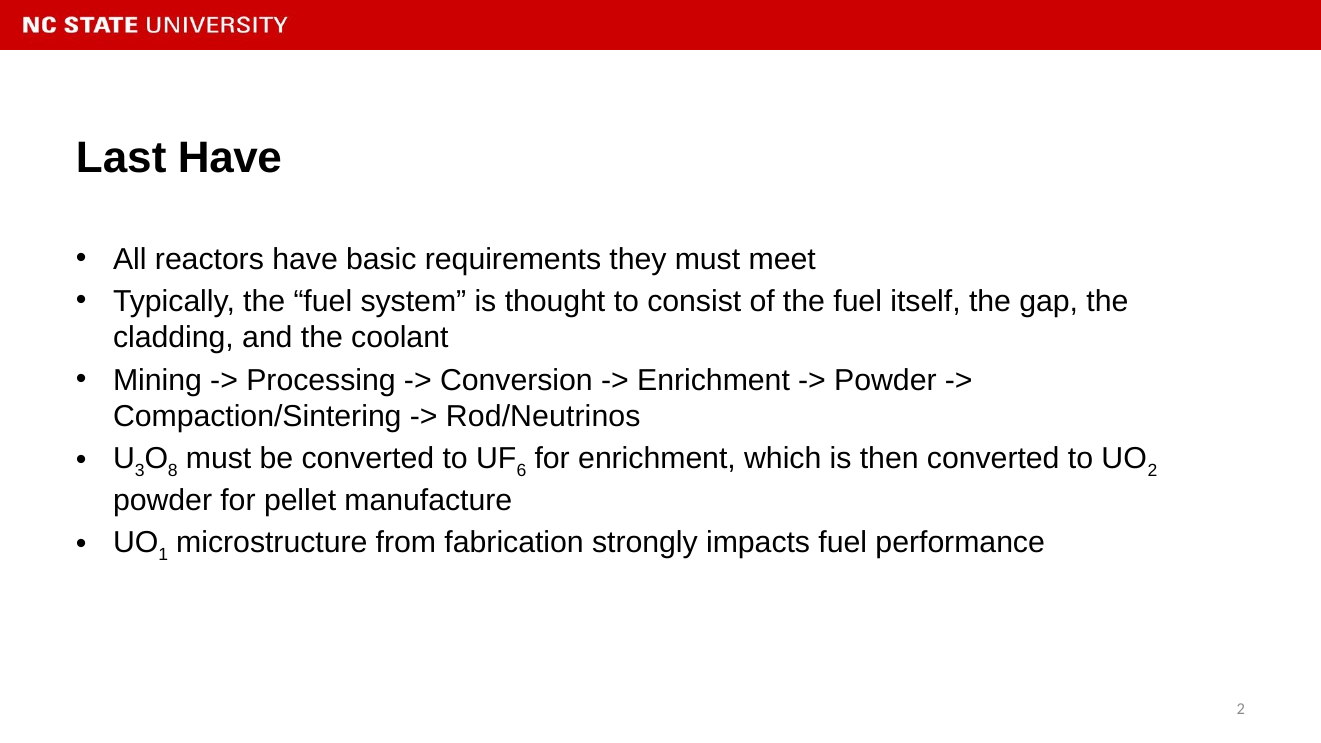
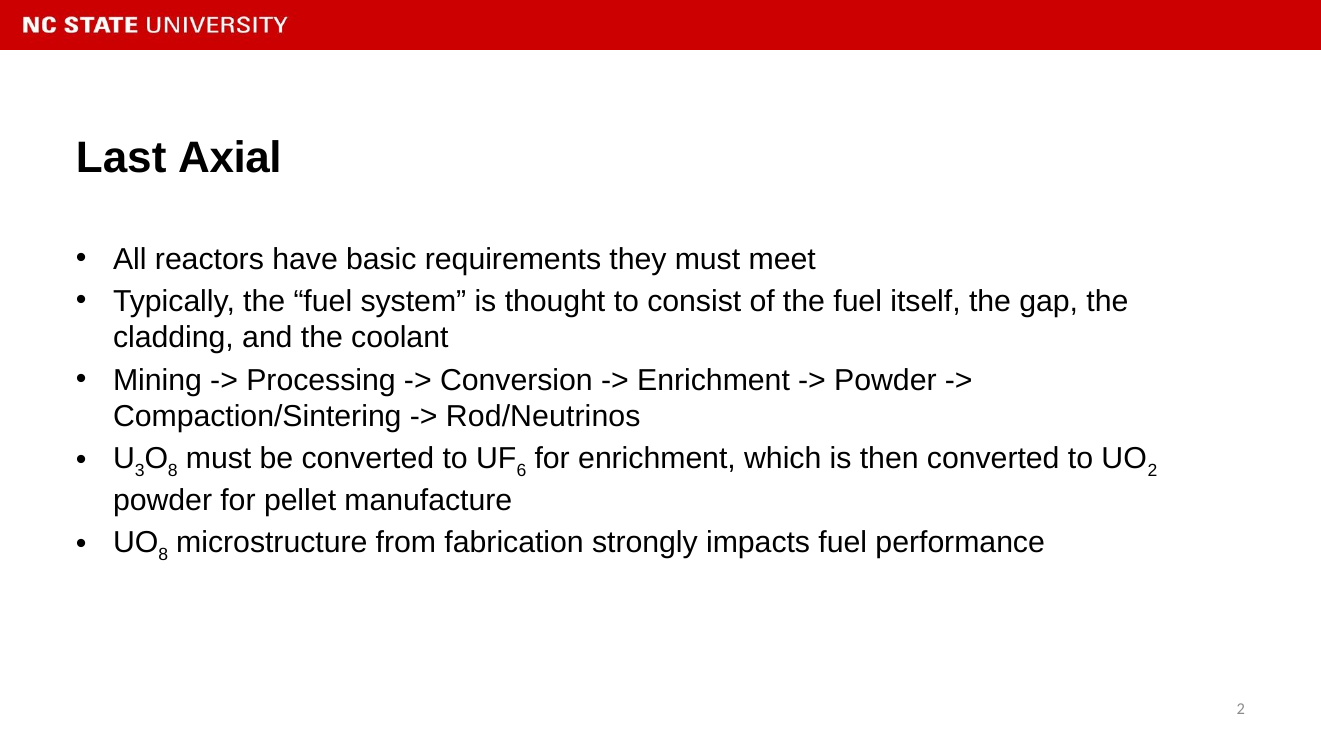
Last Have: Have -> Axial (230, 158)
1: 1 -> 8 (163, 554)
